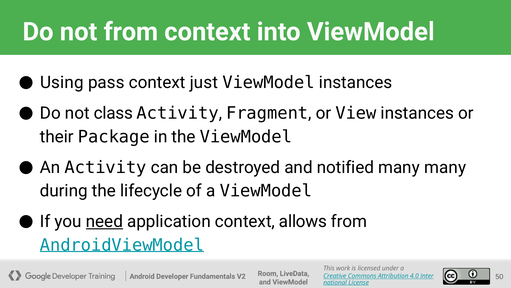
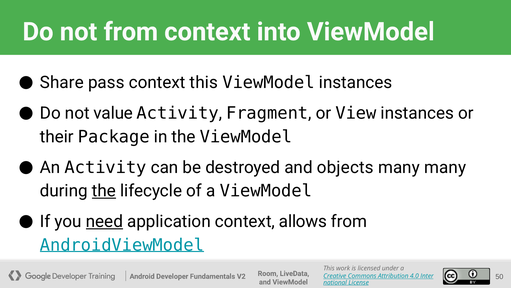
Using: Using -> Share (62, 82)
context just: just -> this (204, 82)
class: class -> value (113, 113)
notified: notified -> objects (345, 167)
the underline: none -> present (104, 191)
